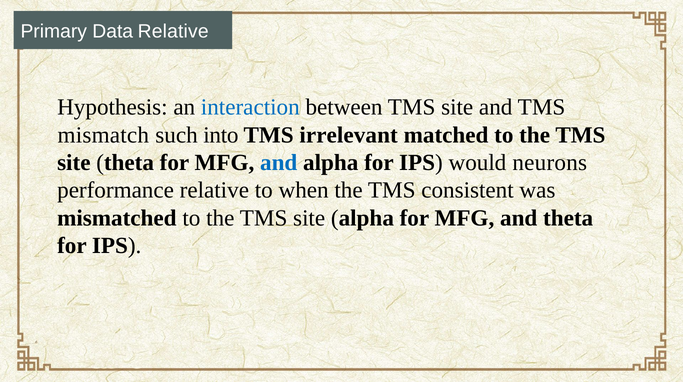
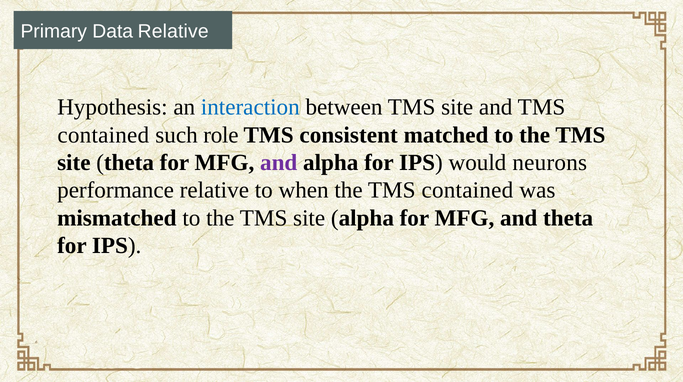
mismatch: mismatch -> contained (103, 135)
into: into -> role (221, 135)
irrelevant: irrelevant -> consistent (349, 135)
and colour: blue -> purple (279, 163)
the TMS consistent: consistent -> contained (467, 191)
